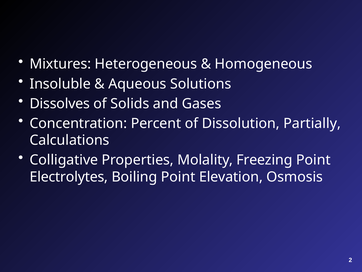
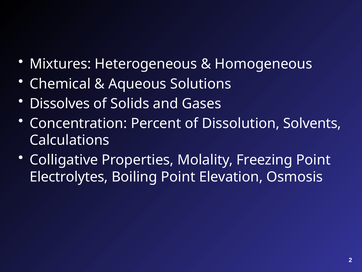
Insoluble: Insoluble -> Chemical (60, 84)
Partially: Partially -> Solvents (312, 123)
